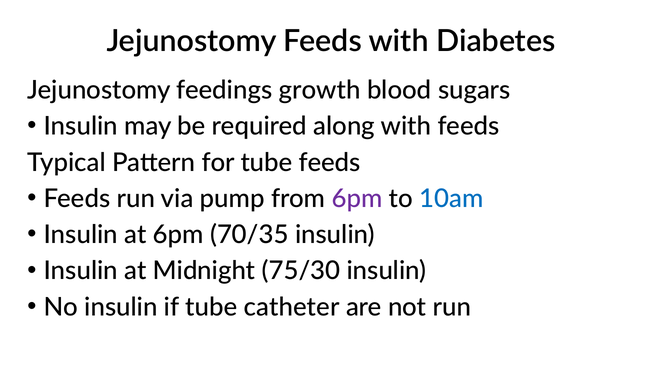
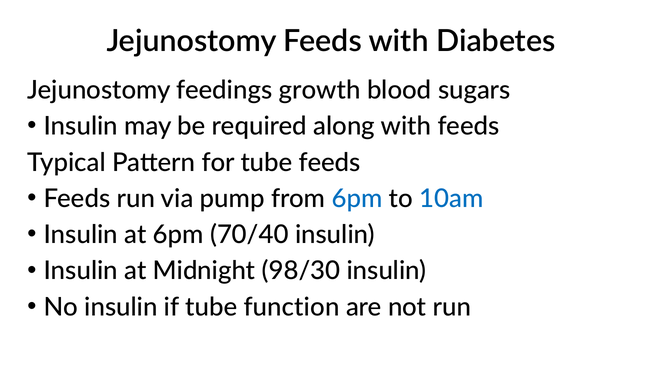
6pm colour: purple -> blue (357, 199)
70/35: 70/35 -> 70/40 (249, 235)
75/30: 75/30 -> 98/30 (301, 271)
catheter: catheter -> function (292, 307)
